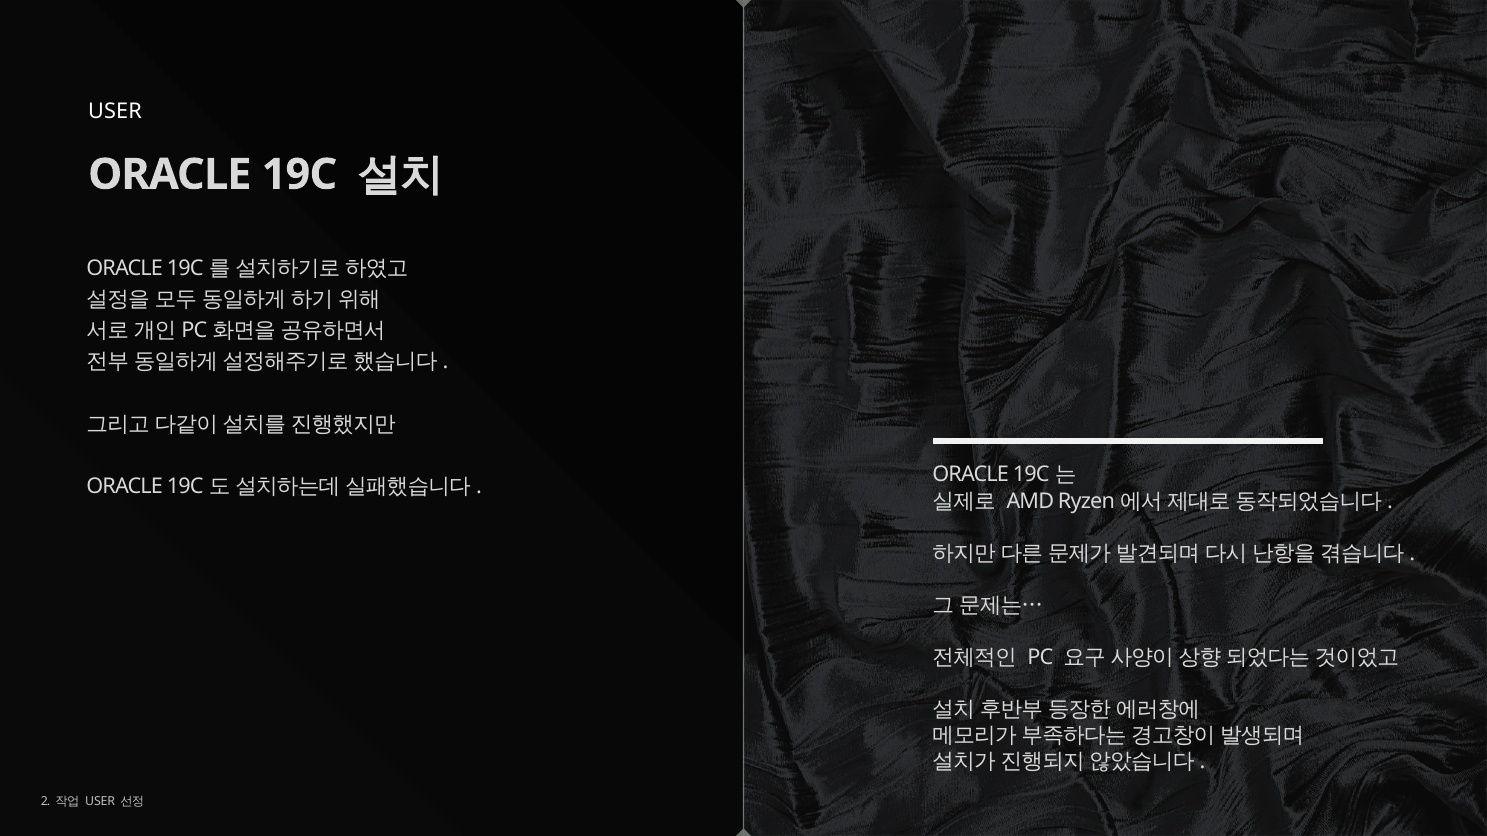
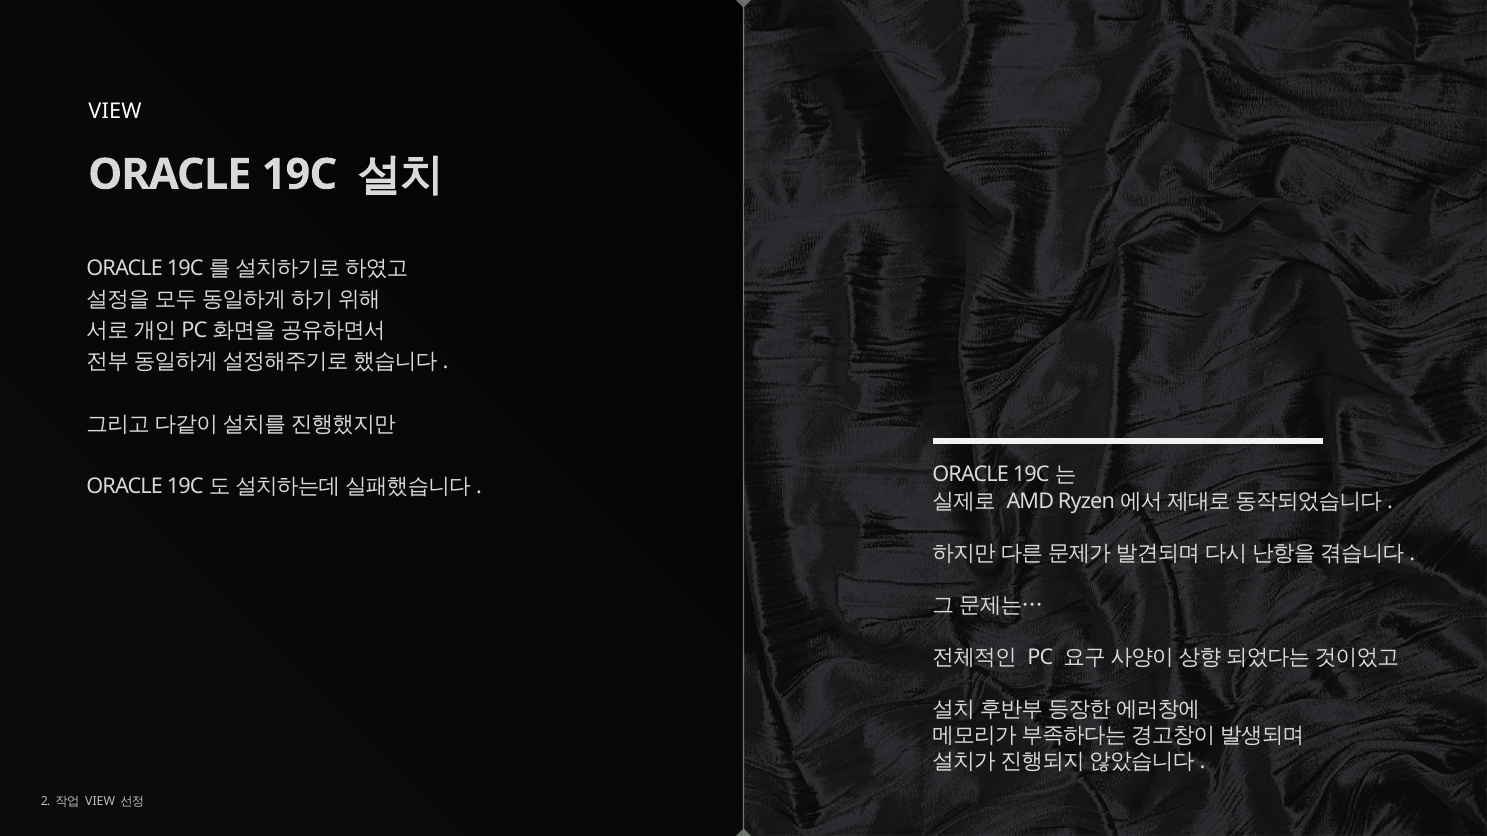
USER: USER -> VIEW (115, 112)
USER: USER -> VIEW (100, 802)
